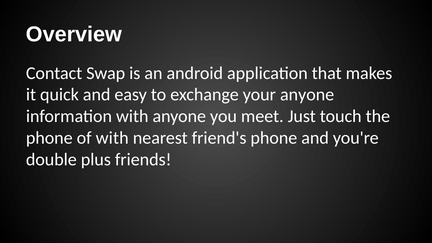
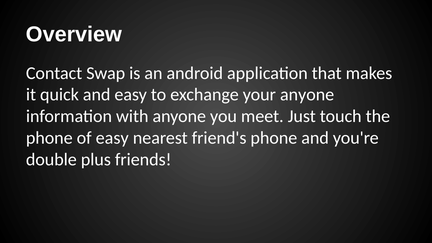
of with: with -> easy (112, 138)
